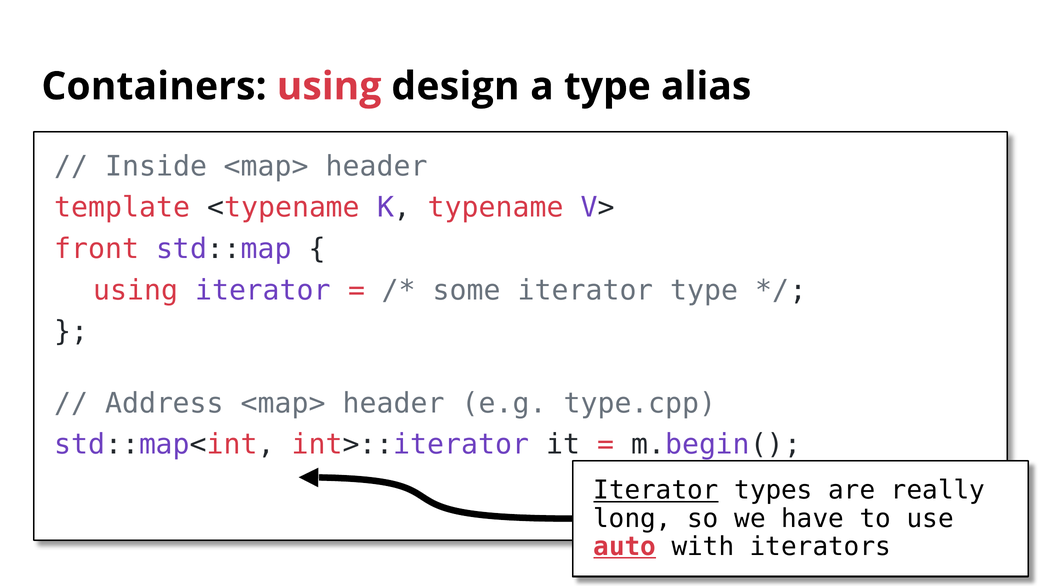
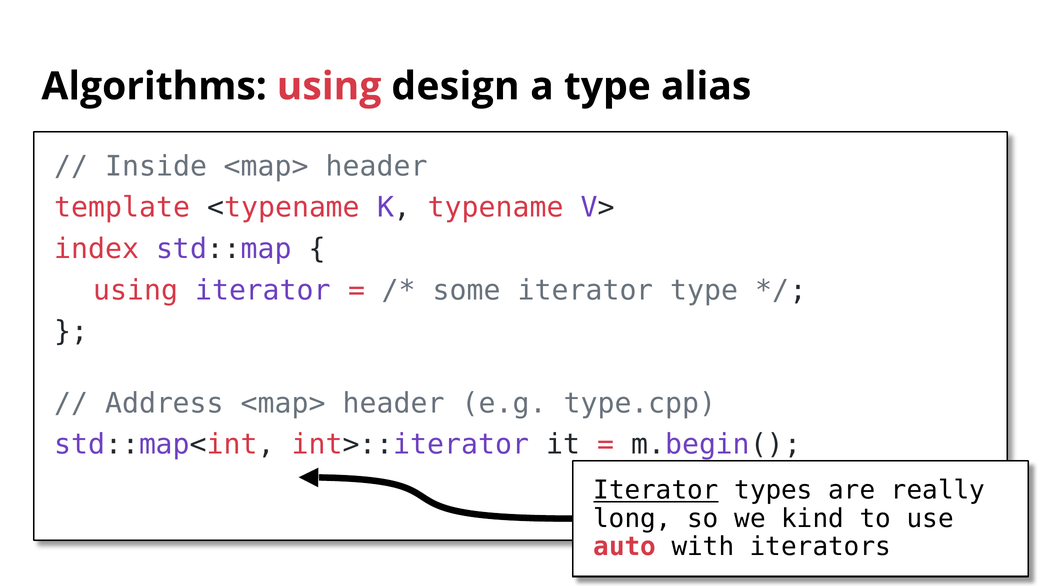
Containers: Containers -> Algorithms (154, 86)
front: front -> index (97, 249)
have: have -> kind (813, 518)
auto underline: present -> none (625, 546)
